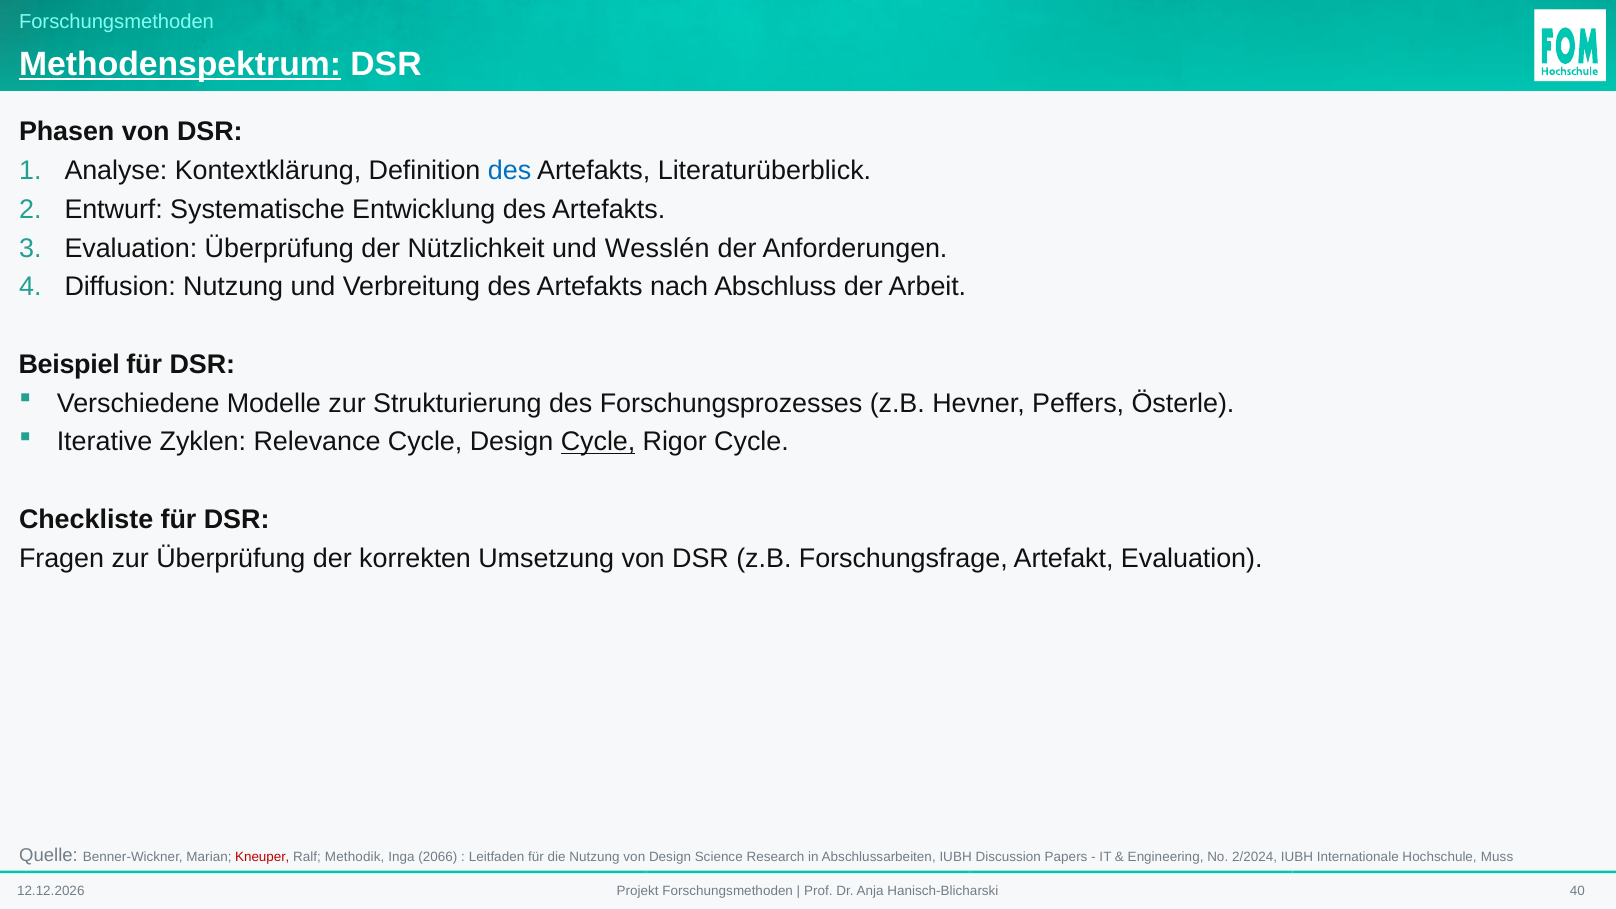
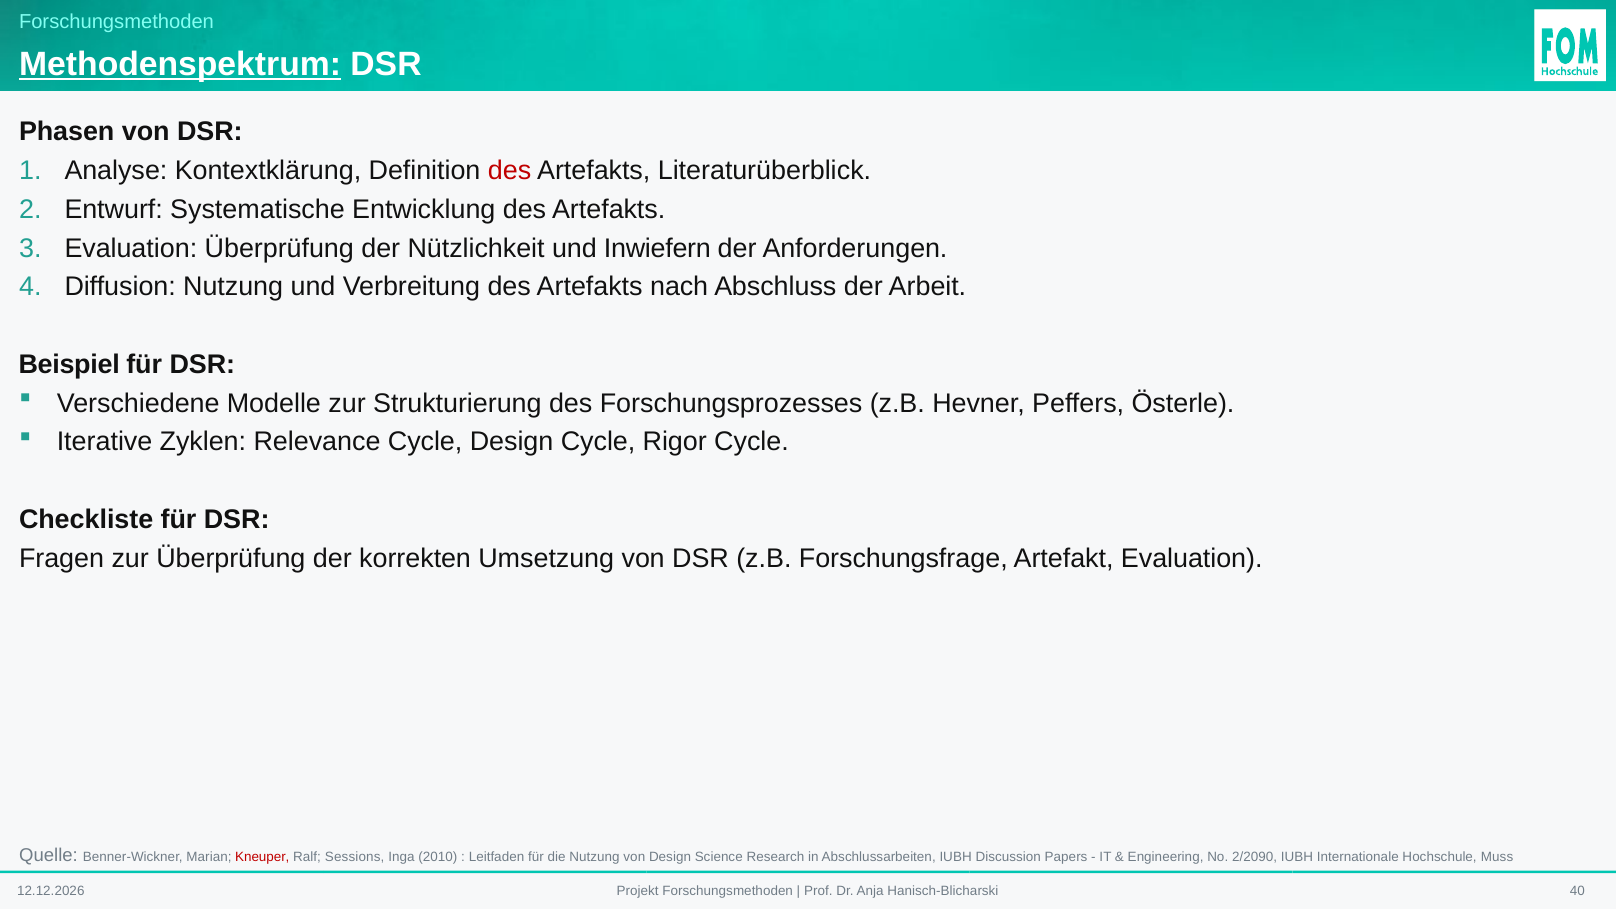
des colour: blue -> red (510, 171)
Wesslén: Wesslén -> Inwiefern (657, 248)
Cycle underline: present -> none (598, 442)
Methodik: Methodik -> Sessions (355, 857)
2066: 2066 -> 2010 (438, 857)
2/2024: 2/2024 -> 2/2090 (1255, 857)
